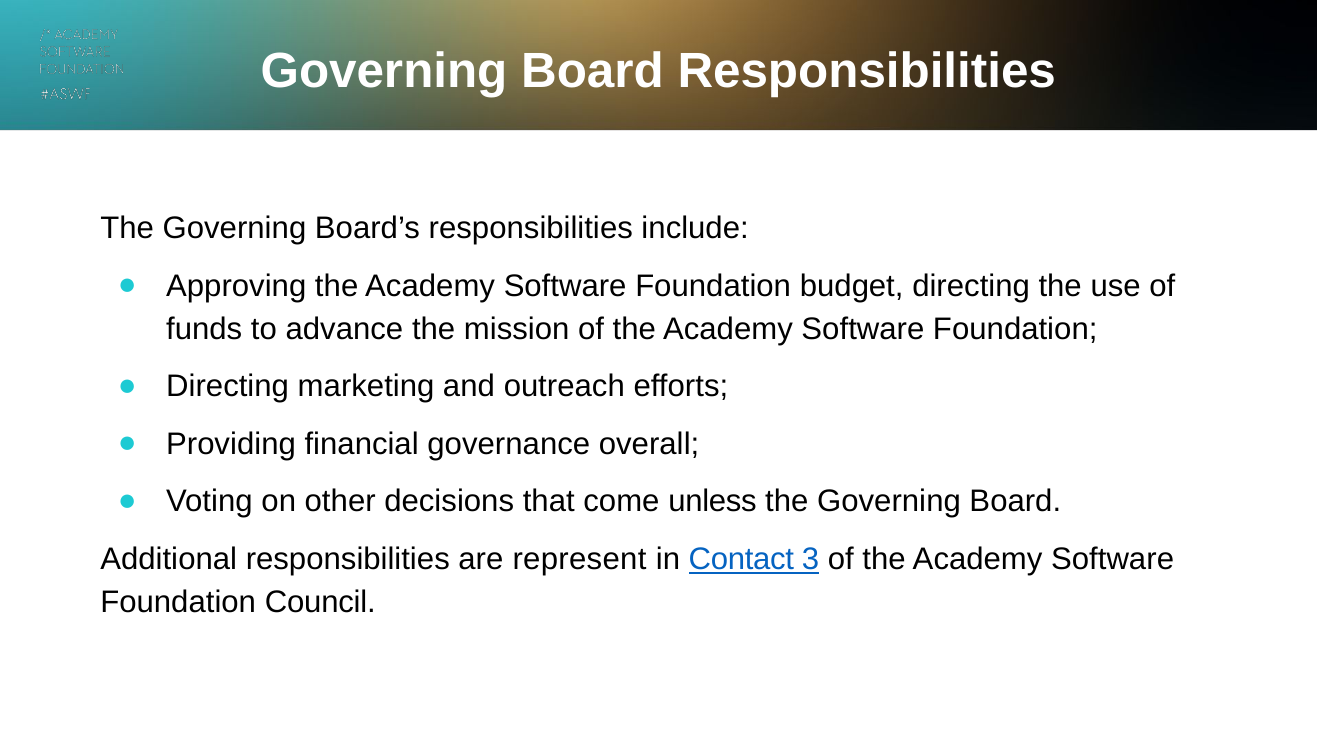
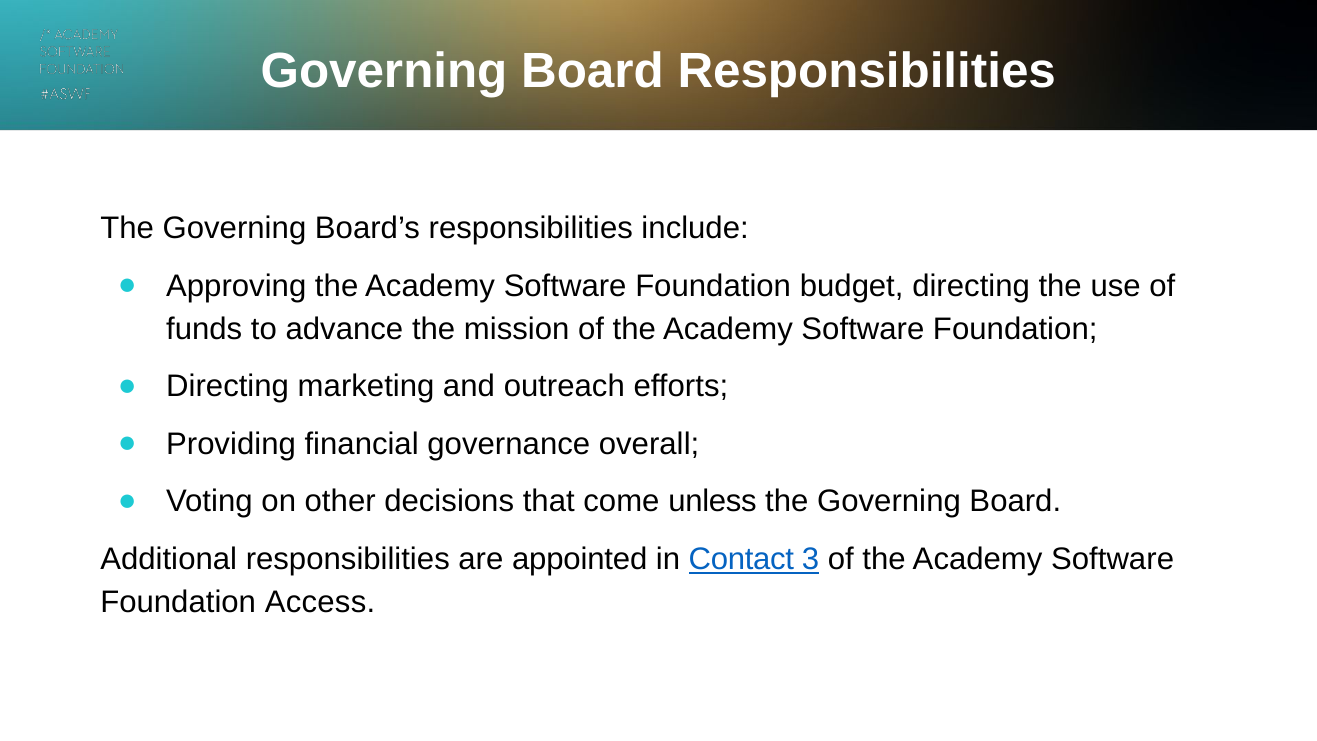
represent: represent -> appointed (580, 559)
Council: Council -> Access (320, 602)
